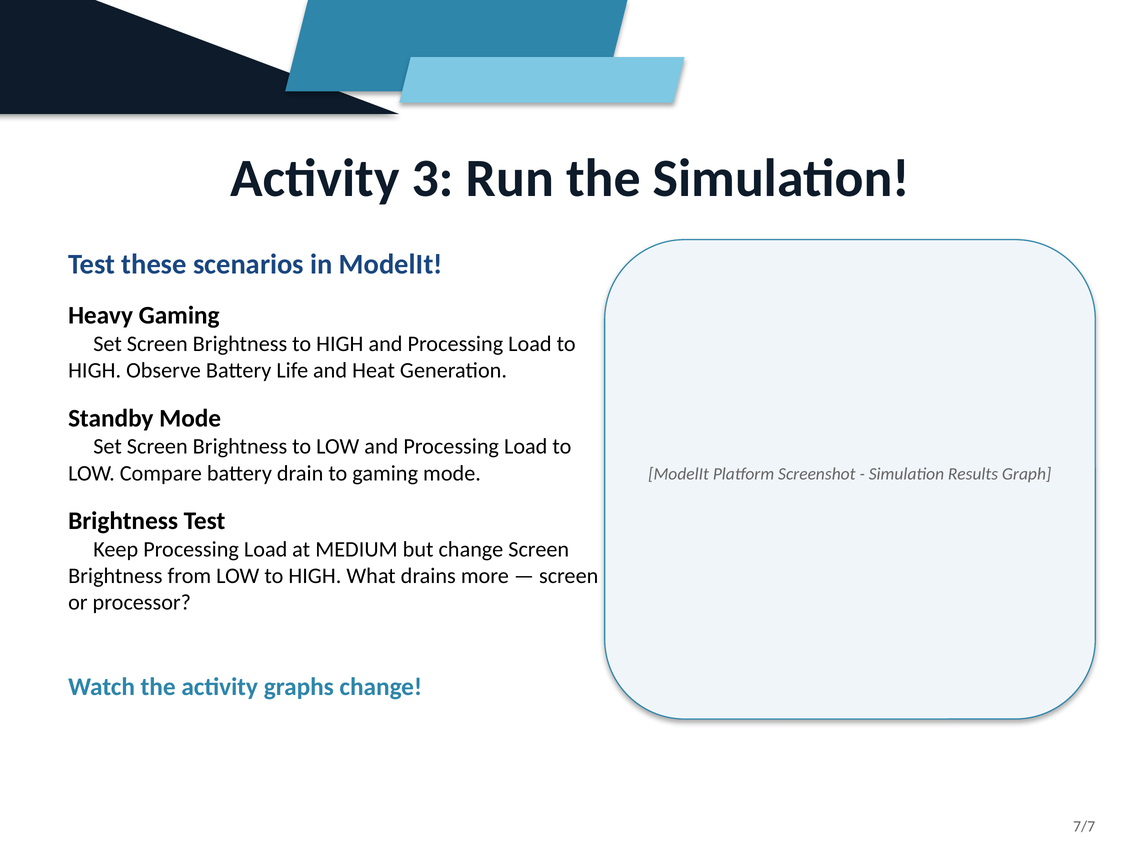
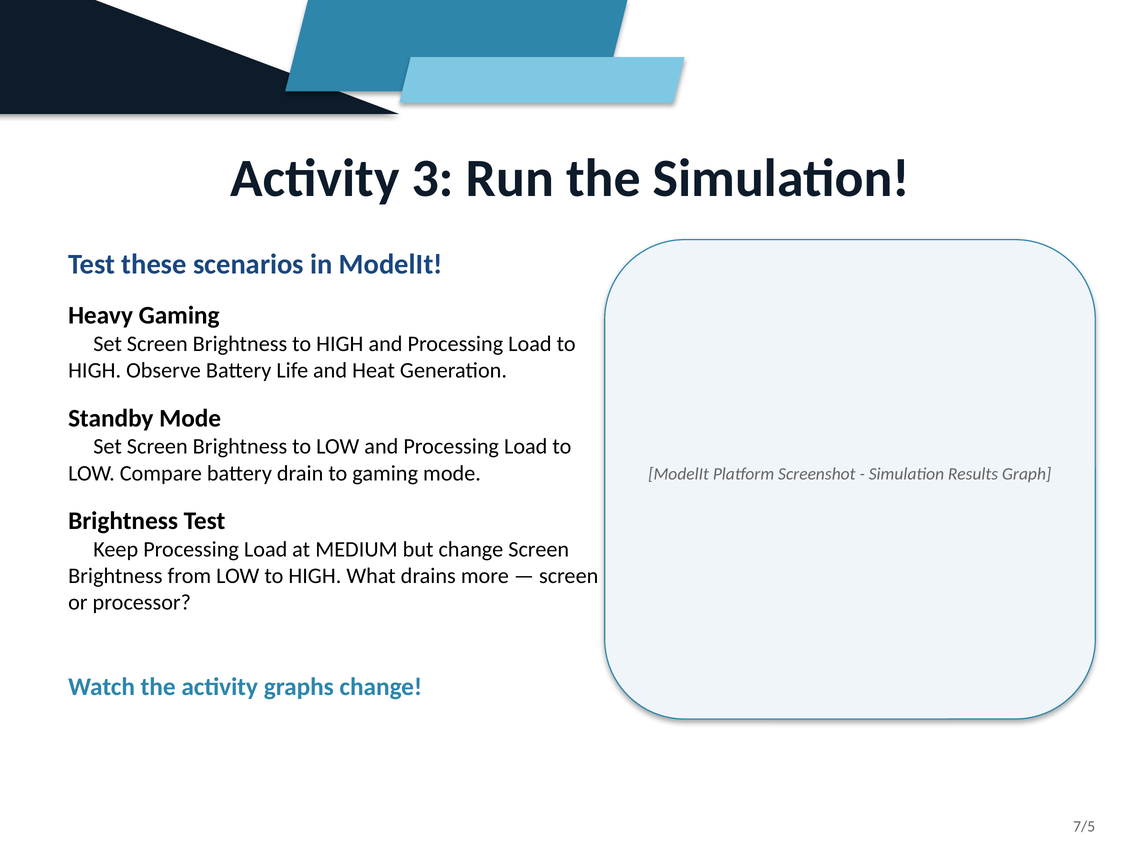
7/7: 7/7 -> 7/5 (1084, 826)
